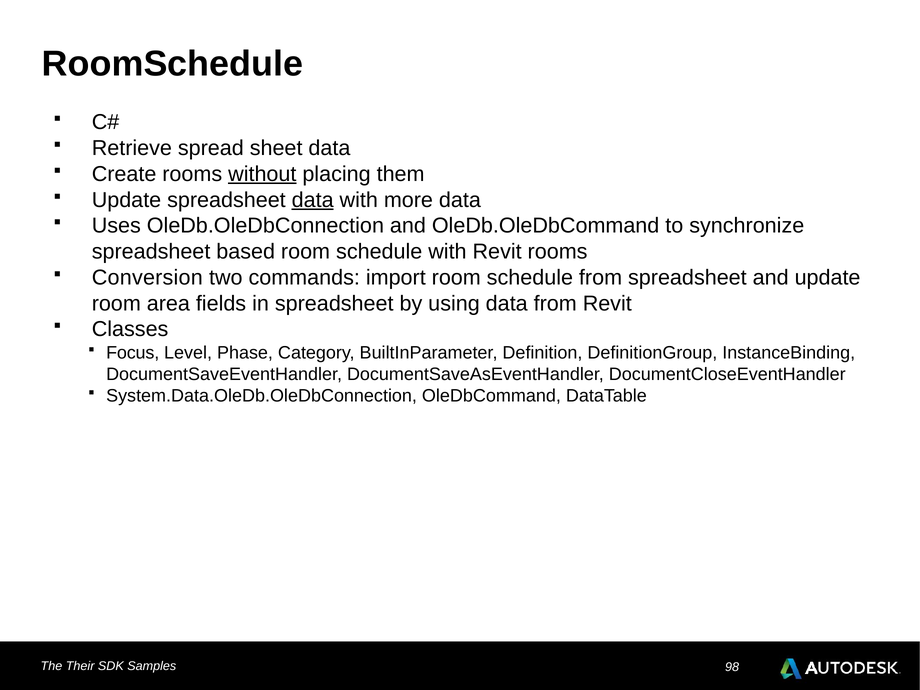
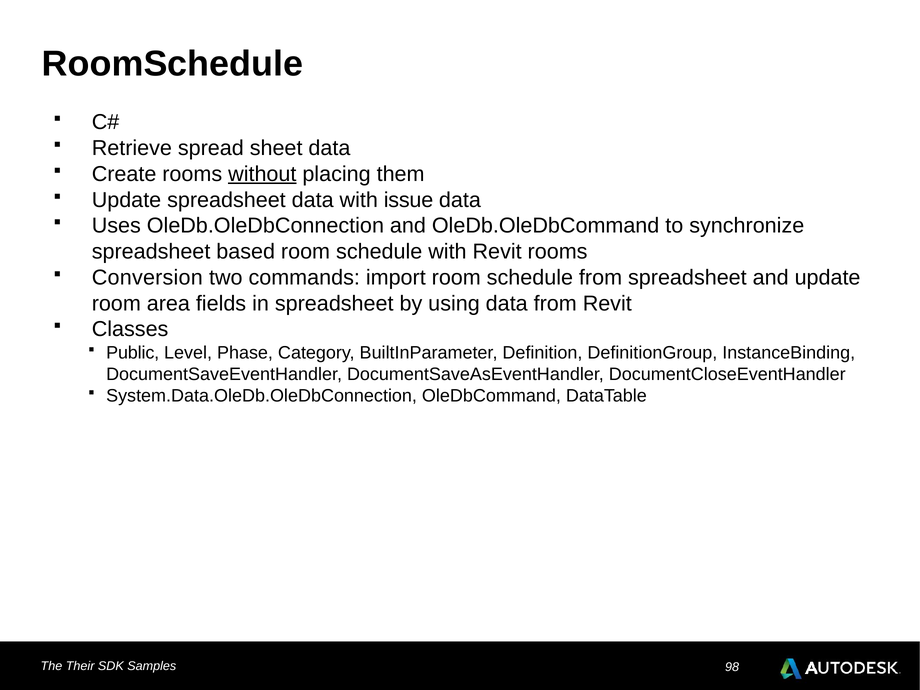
data underline: present -> none (313, 200)
more: more -> issue (409, 200)
Focus: Focus -> Public (133, 353)
